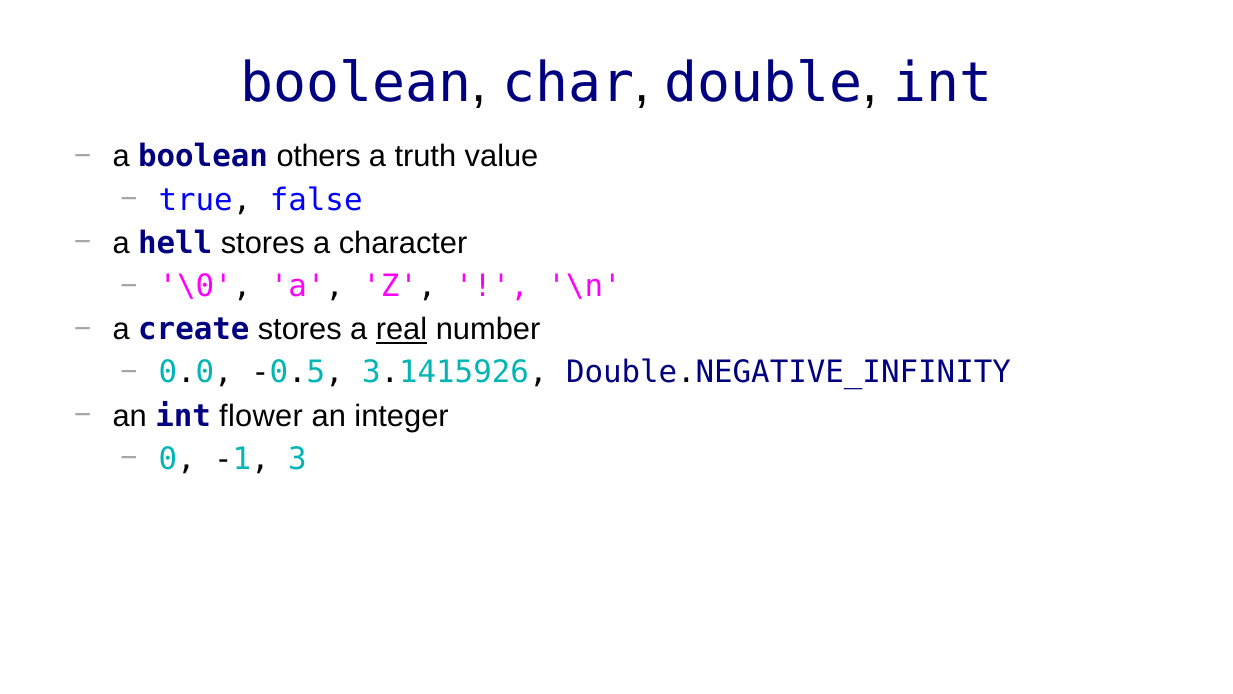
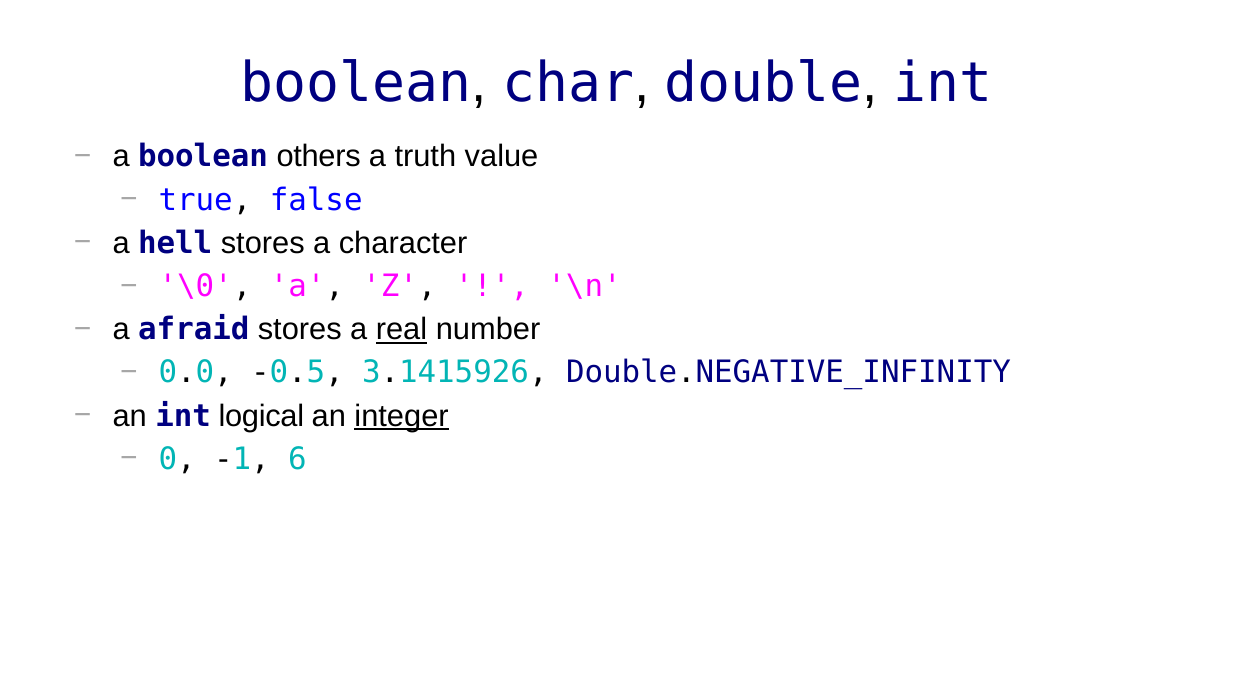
create: create -> afraid (194, 329)
flower: flower -> logical (261, 416)
integer underline: none -> present (402, 416)
3: 3 -> 6 (297, 459)
